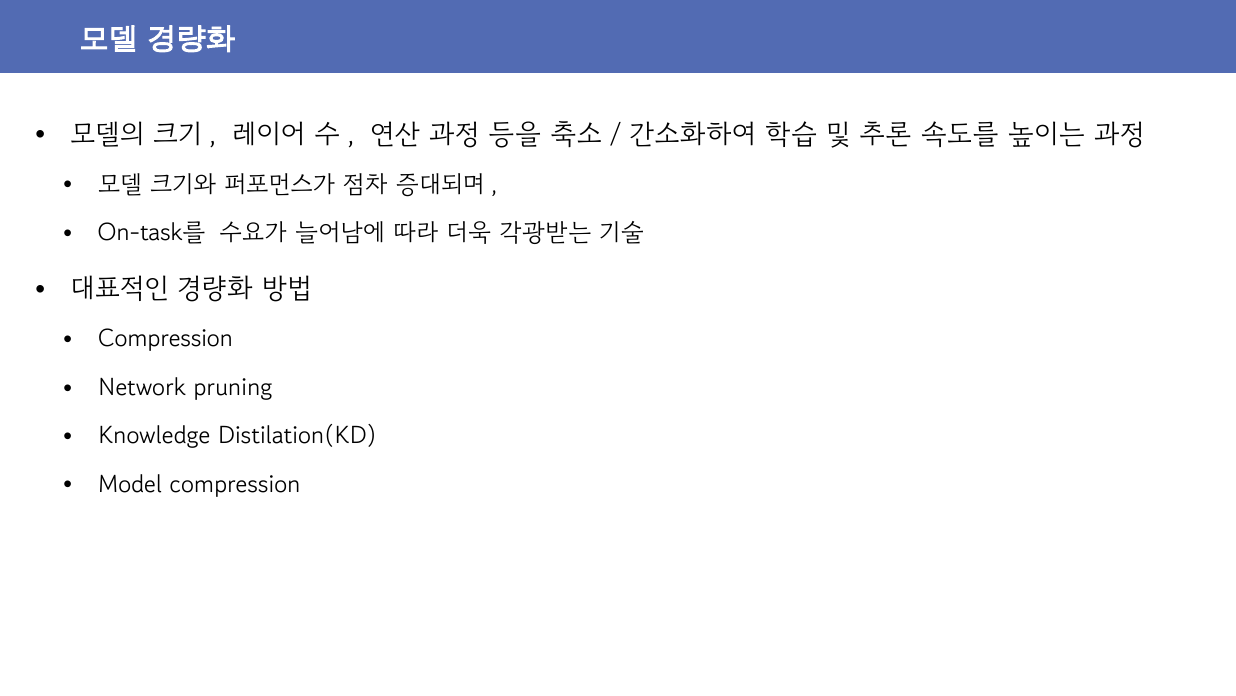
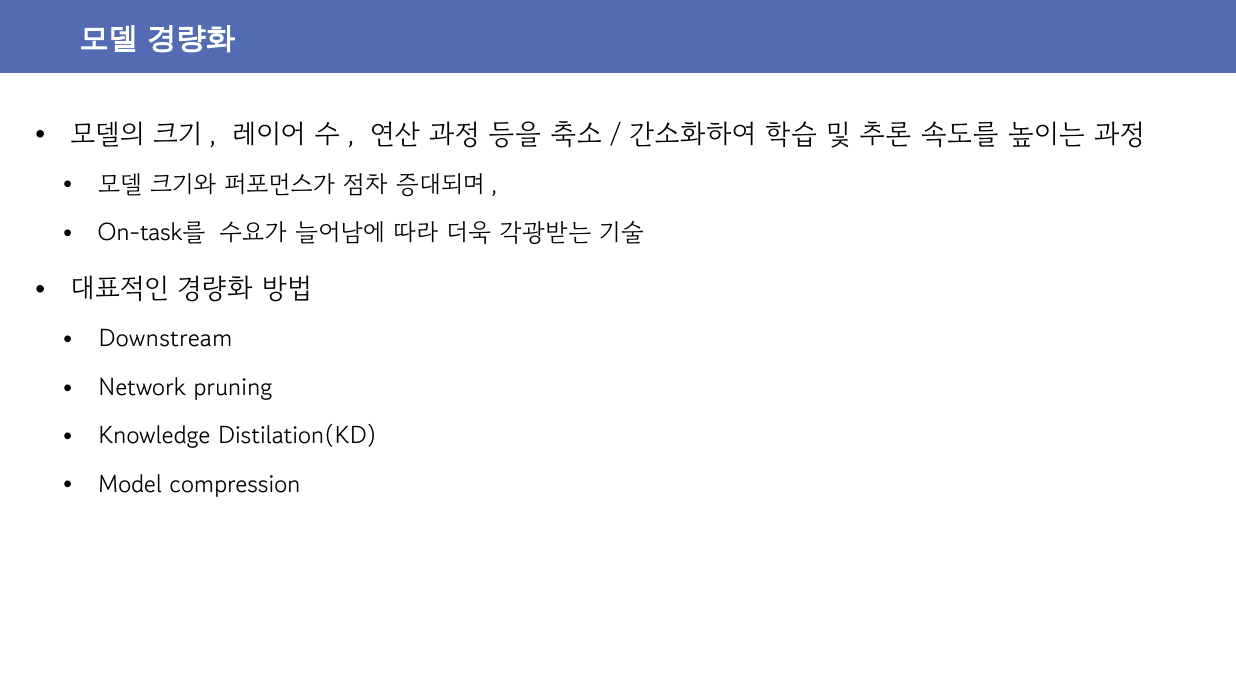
Compression: Compression -> Downstream (165, 341)
